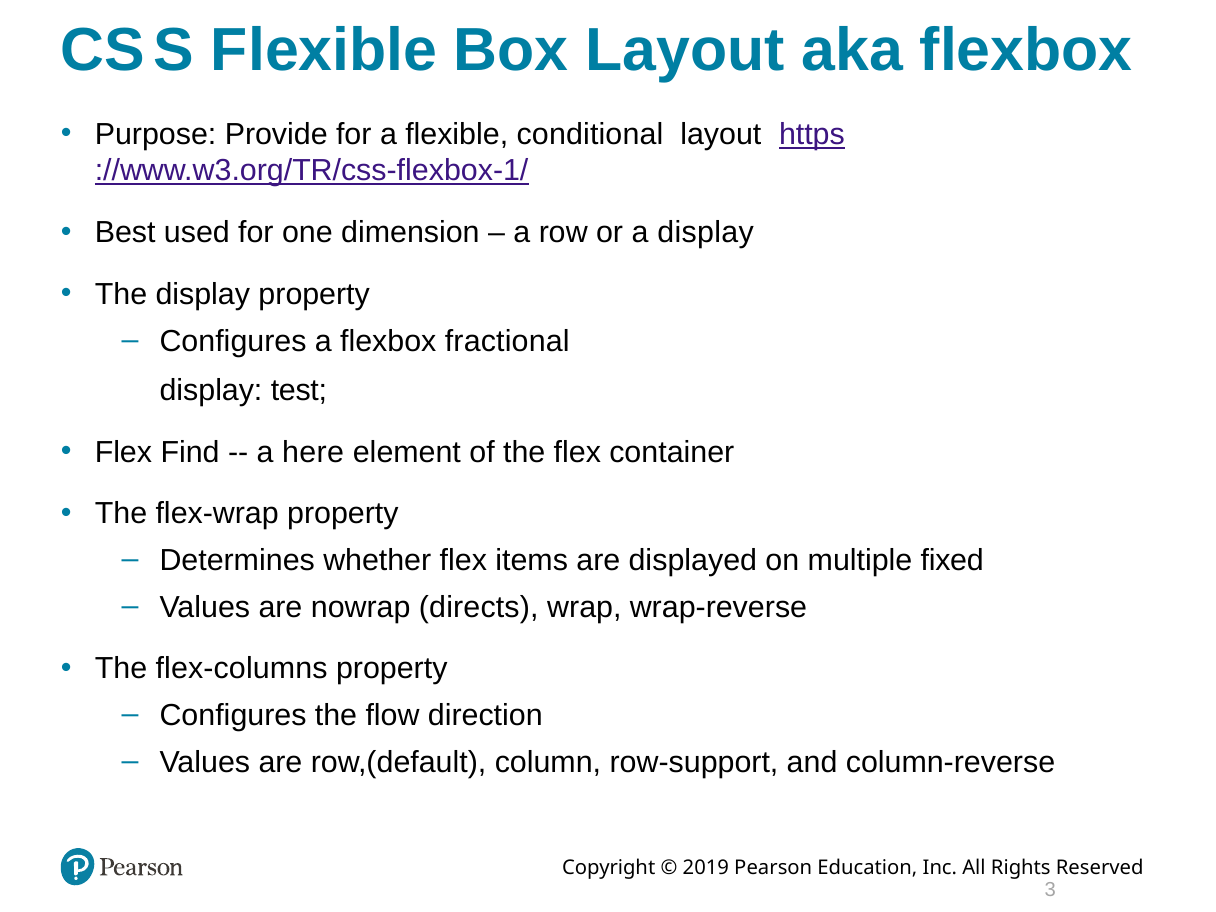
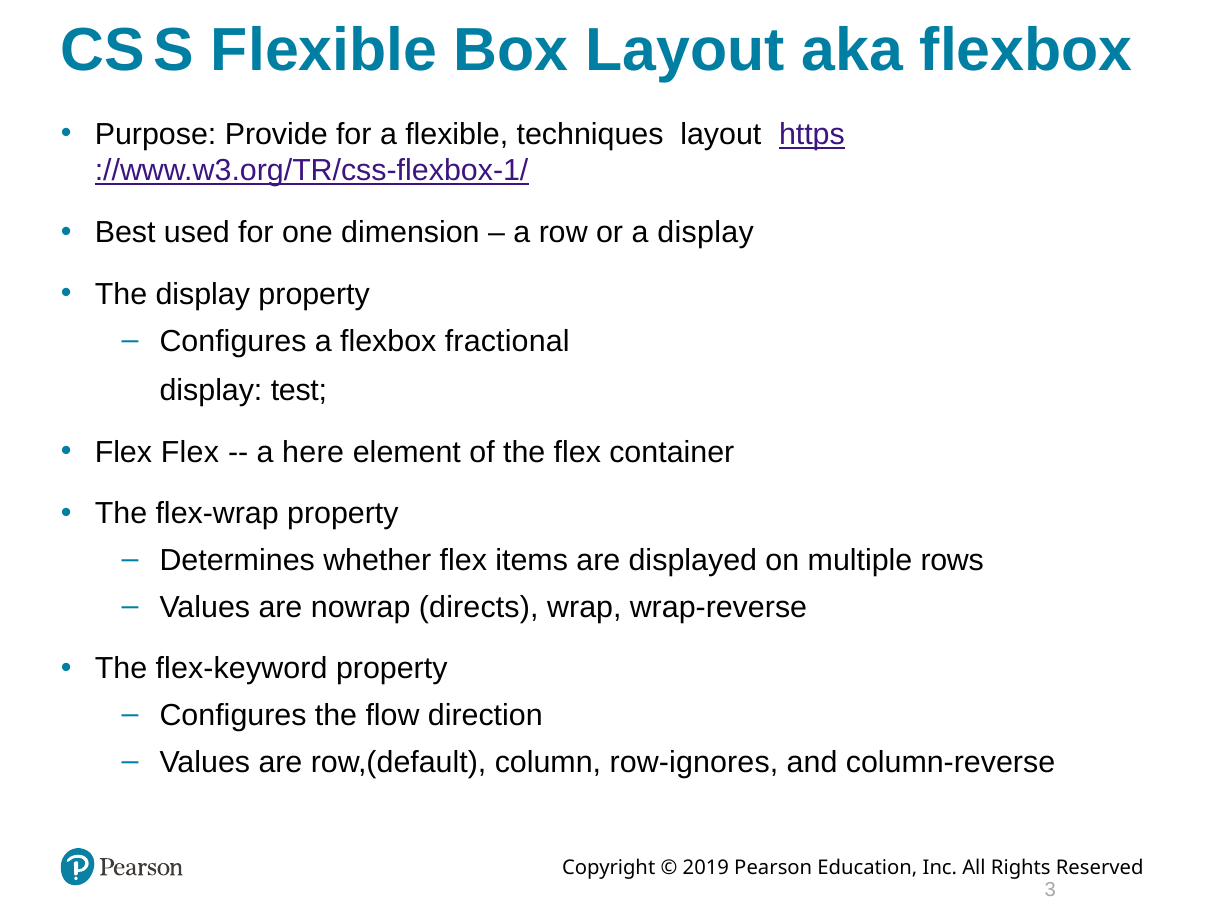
conditional: conditional -> techniques (590, 134)
Flex Find: Find -> Flex (190, 452)
fixed: fixed -> rows (952, 560)
flex-columns: flex-columns -> flex-keyword (242, 669)
row-support: row-support -> row-ignores (694, 762)
